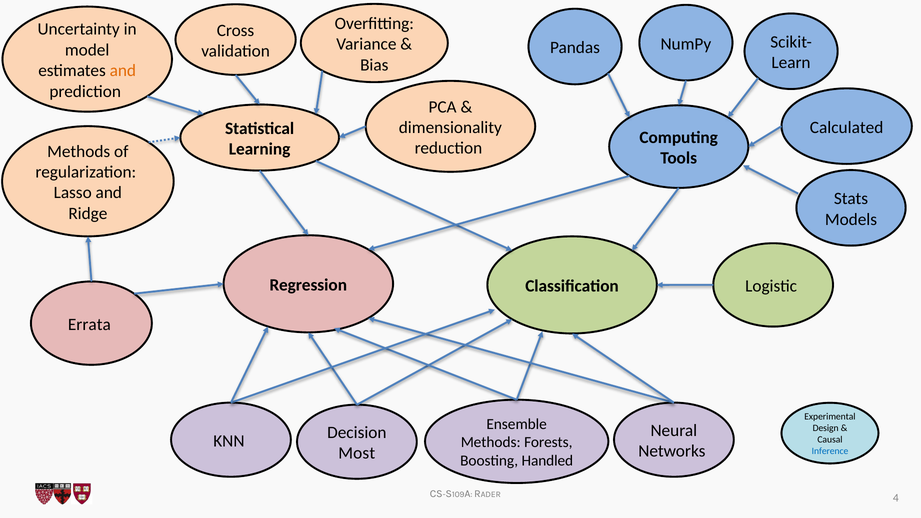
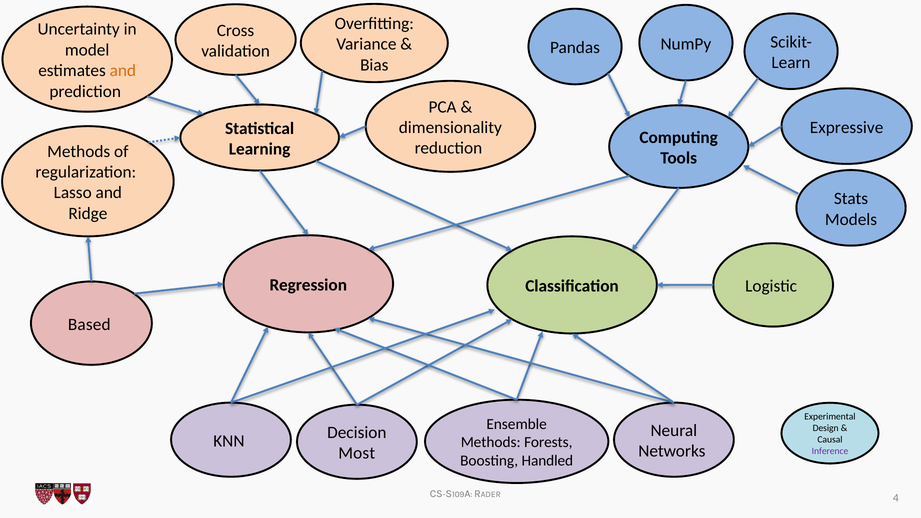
Calculated: Calculated -> Expressive (847, 127)
Errata: Errata -> Based (89, 324)
Inference colour: blue -> purple (830, 451)
